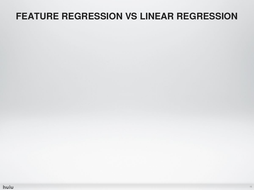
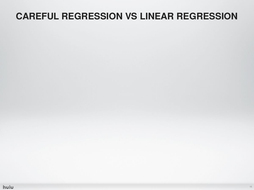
FEATURE: FEATURE -> CAREFUL (38, 17)
